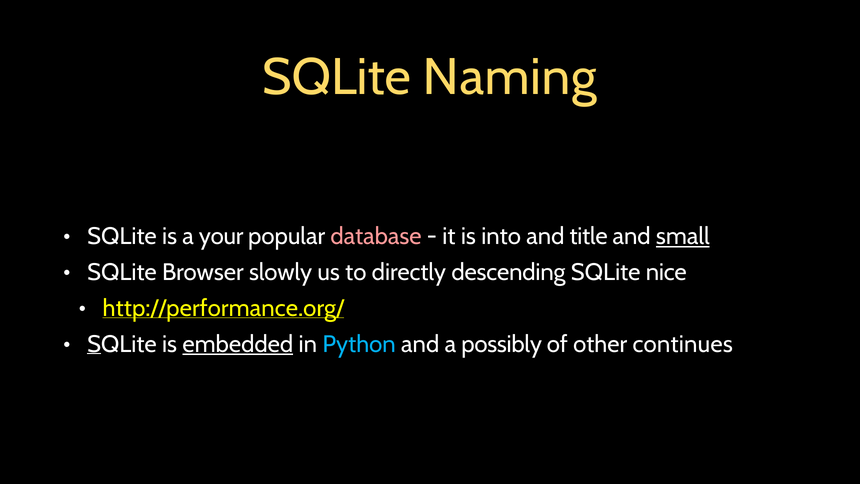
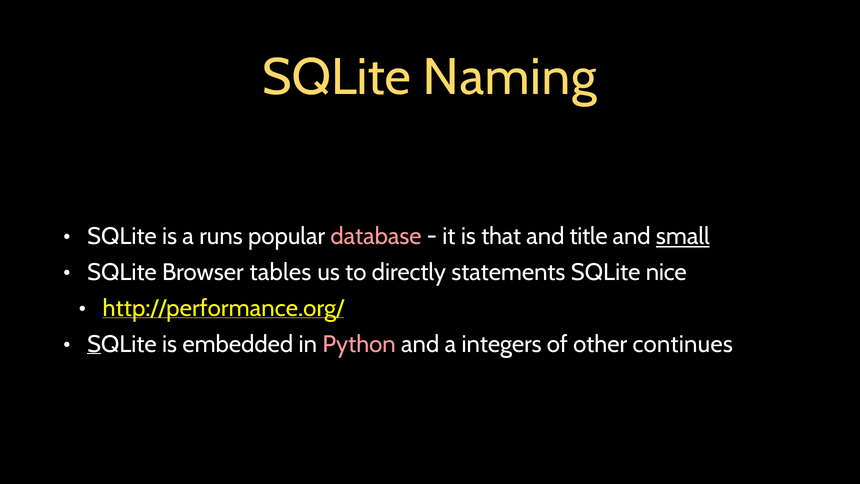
your: your -> runs (221, 236)
into: into -> that (501, 236)
slowly: slowly -> tables (280, 272)
descending: descending -> statements (508, 272)
embedded underline: present -> none (238, 344)
Python colour: light blue -> pink (359, 344)
possibly: possibly -> integers (502, 344)
